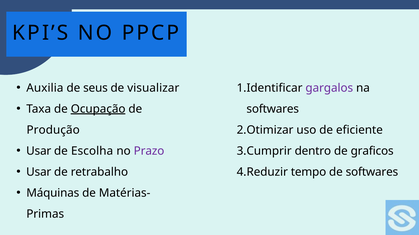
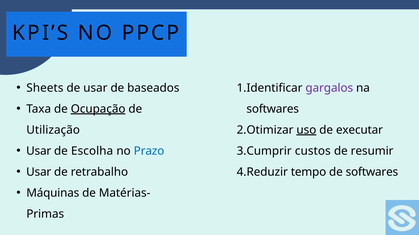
Auxilia: Auxilia -> Sheets (45, 88)
de seus: seus -> usar (95, 88)
visualizar: visualizar -> baseados (153, 88)
Produção: Produção -> Utilização (53, 130)
uso underline: none -> present (306, 130)
eficiente: eficiente -> executar (359, 130)
Prazo colour: purple -> blue (149, 151)
dentro: dentro -> custos (313, 151)
graficos: graficos -> resumir (372, 151)
